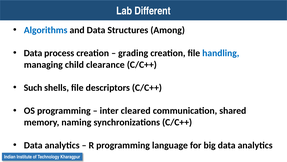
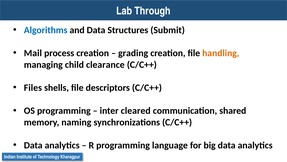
Different: Different -> Through (153, 11)
Among: Among -> Submit (168, 30)
Data: Data -> Mail (33, 53)
handling colour: blue -> orange (221, 53)
Such: Such -> Files (33, 87)
